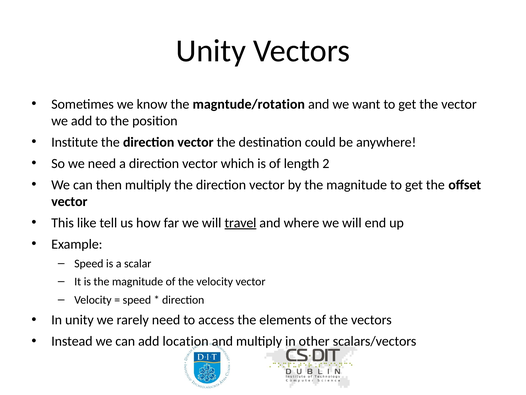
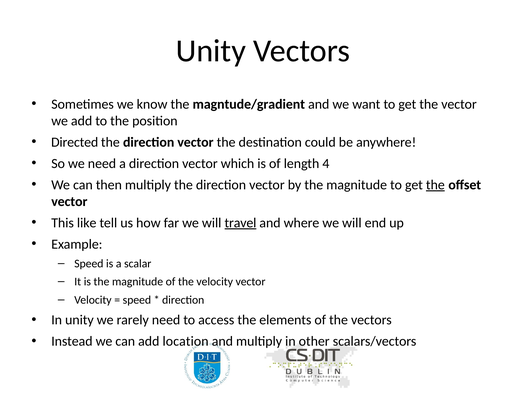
magntude/rotation: magntude/rotation -> magntude/gradient (249, 104)
Institute: Institute -> Directed (75, 142)
2: 2 -> 4 (326, 163)
the underline: none -> present (435, 185)
